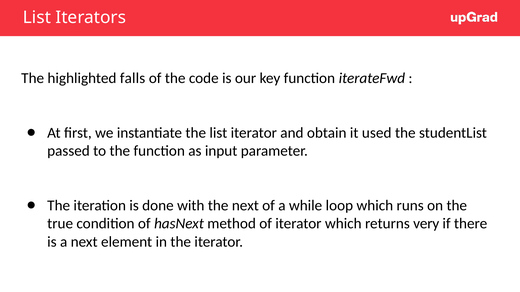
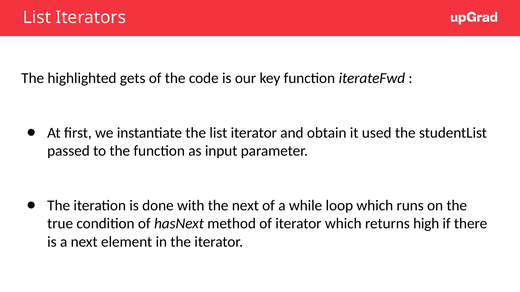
falls: falls -> gets (133, 78)
very: very -> high (426, 224)
